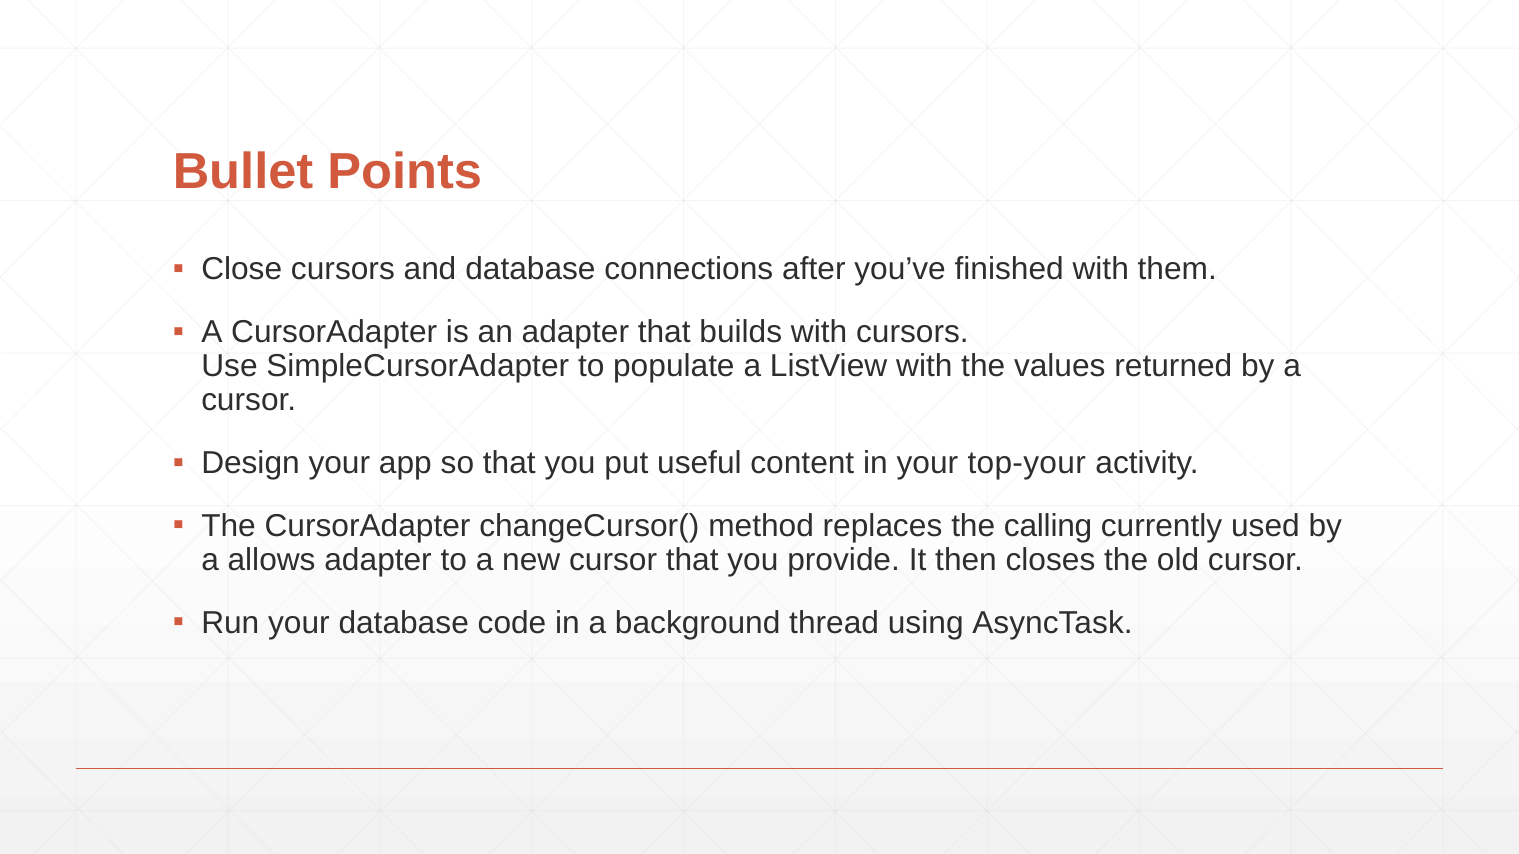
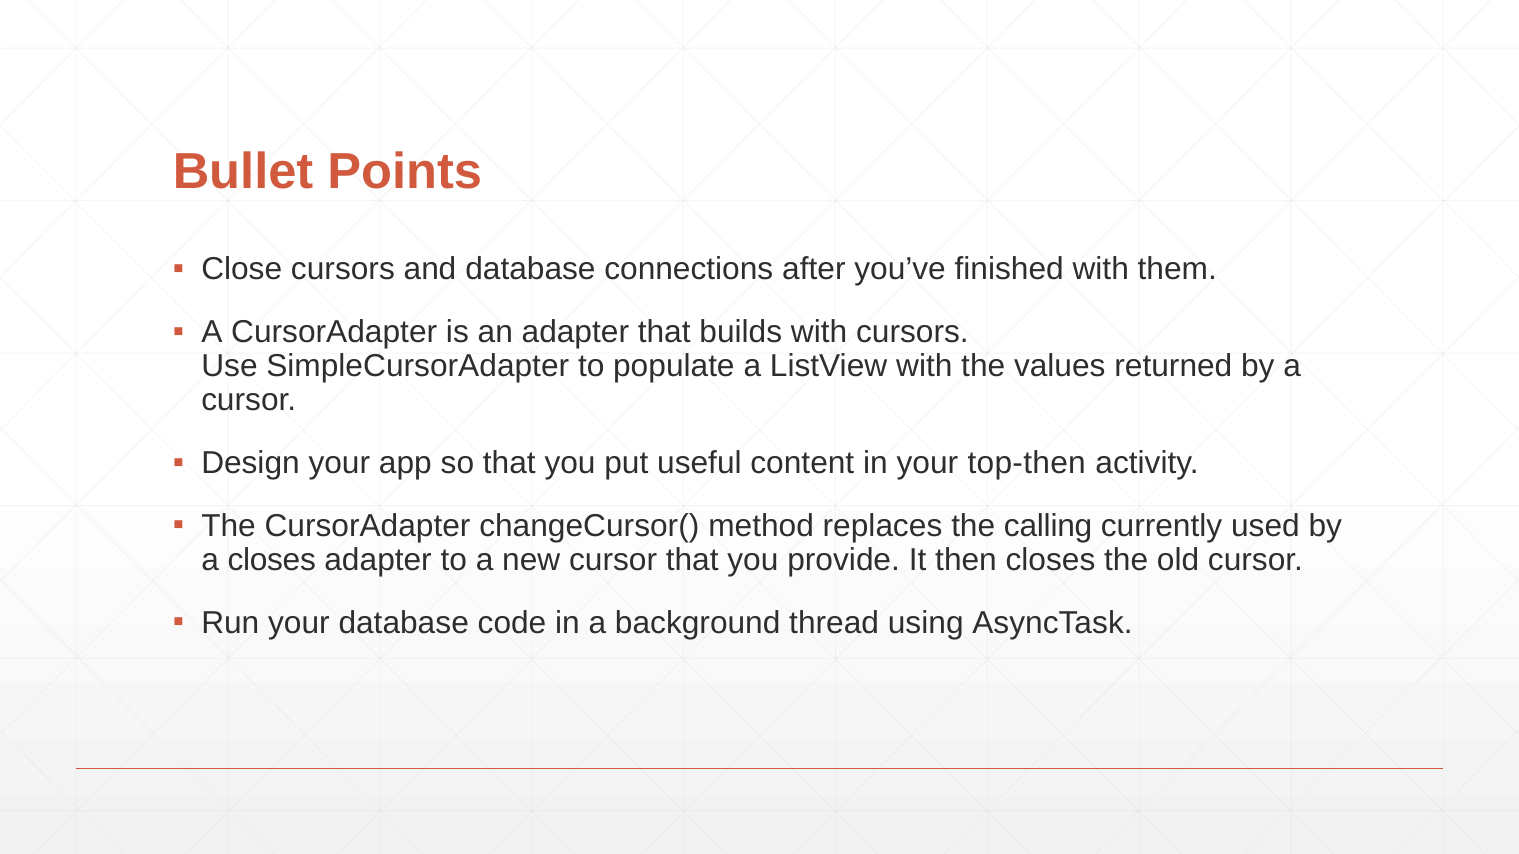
top-your: top-your -> top-then (1027, 463)
a allows: allows -> closes (272, 560)
